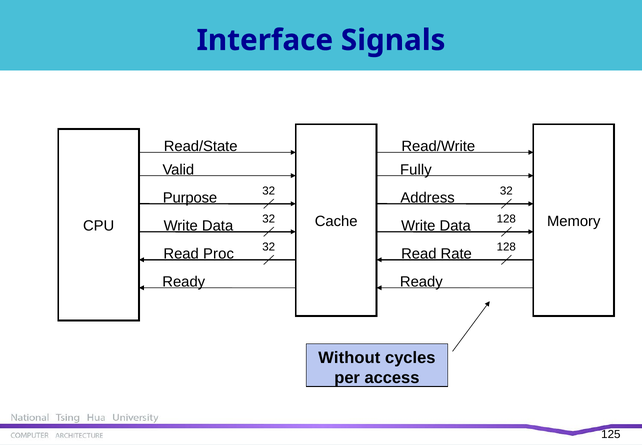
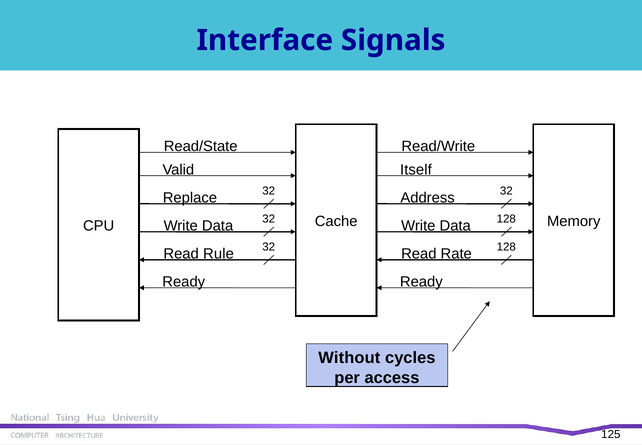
Fully: Fully -> Itself (416, 170)
Purpose: Purpose -> Replace (190, 198)
Proc: Proc -> Rule (218, 254)
